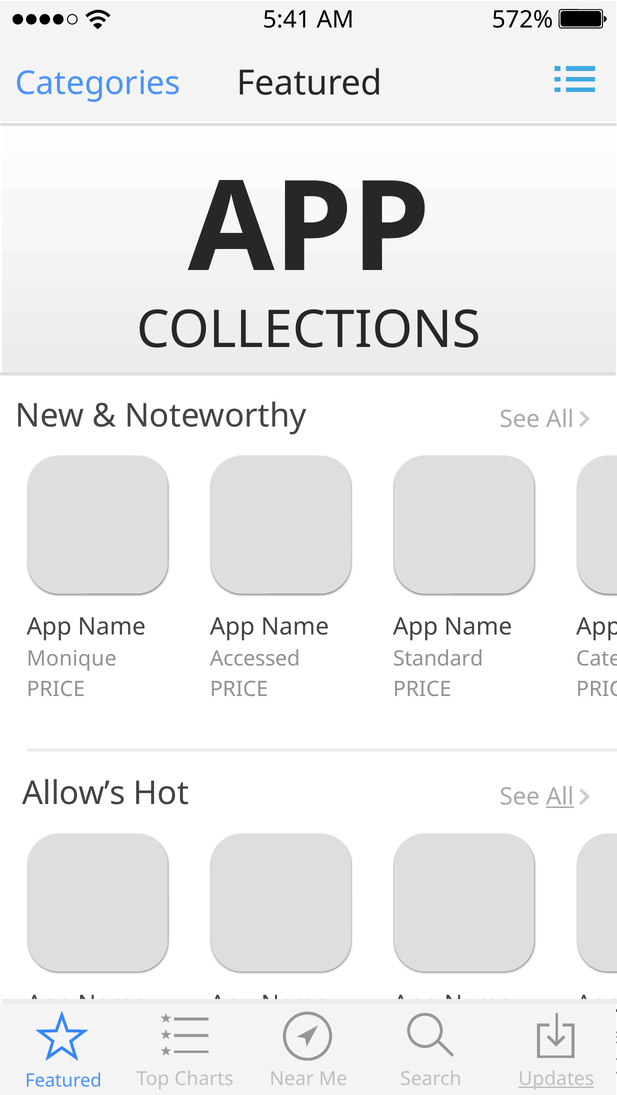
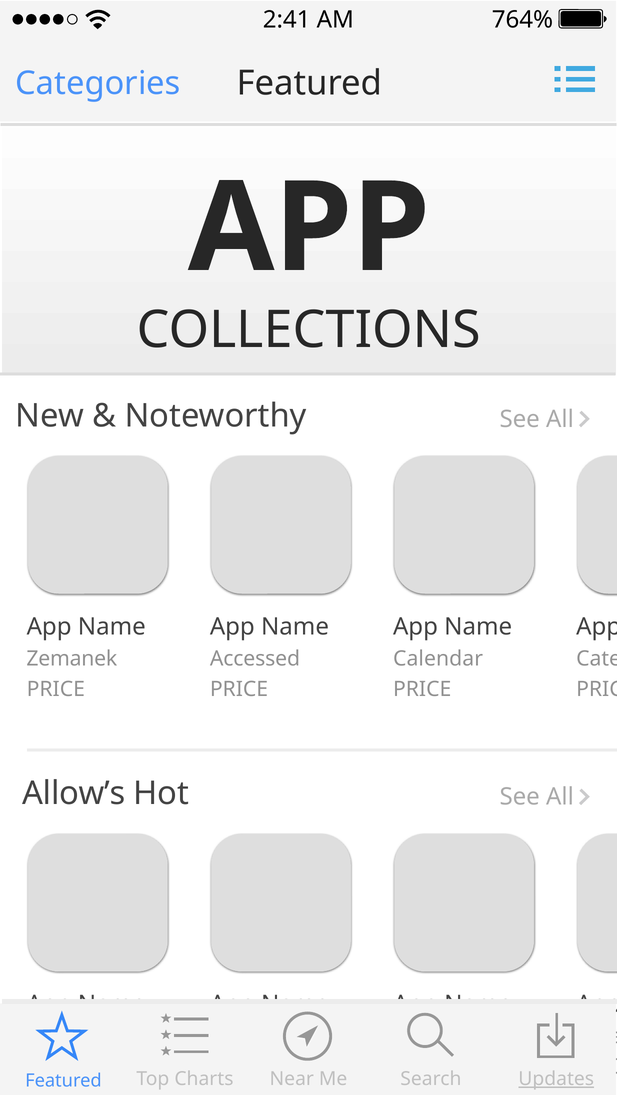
5:41: 5:41 -> 2:41 (287, 20)
572%: 572% -> 764% (522, 20)
Monique: Monique -> Zemanek (72, 659)
Standard: Standard -> Calendar (438, 659)
All underline: present -> none (560, 797)
